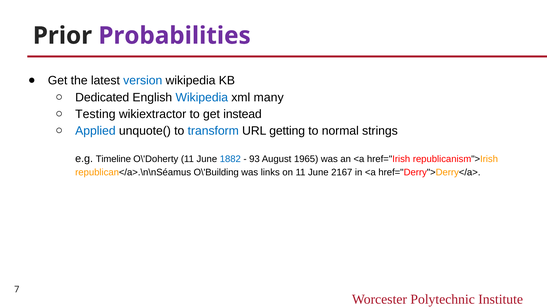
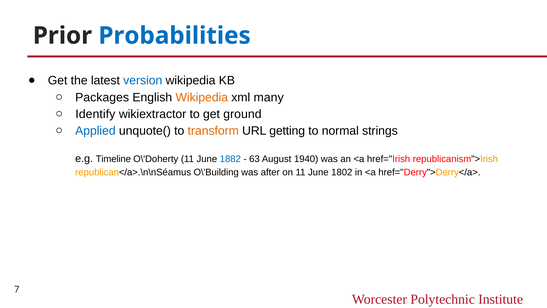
Probabilities colour: purple -> blue (175, 36)
Dedicated: Dedicated -> Packages (102, 97)
Wikipedia colour: blue -> orange (202, 97)
Testing: Testing -> Identify (95, 114)
instead: instead -> ground (242, 114)
transform colour: blue -> orange (213, 131)
93: 93 -> 63 (254, 159)
1965: 1965 -> 1940 (306, 159)
links: links -> after (270, 172)
2167: 2167 -> 1802 (342, 172)
